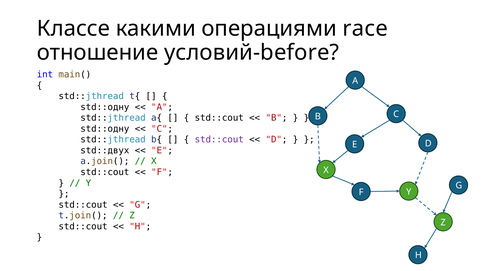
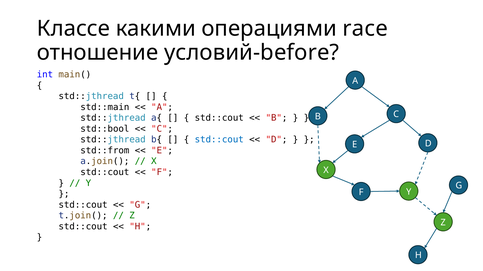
std::одну: std::одну -> std::main (105, 107)
std::одну: std::одну -> std::bool (105, 129)
std::cout colour: purple -> blue (219, 140)
std::двух: std::двух -> std::from (105, 151)
